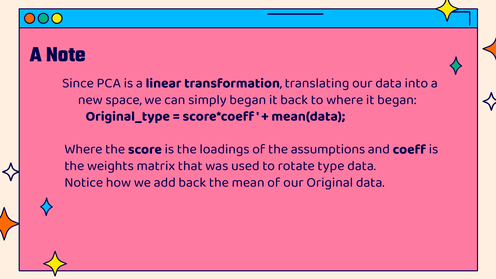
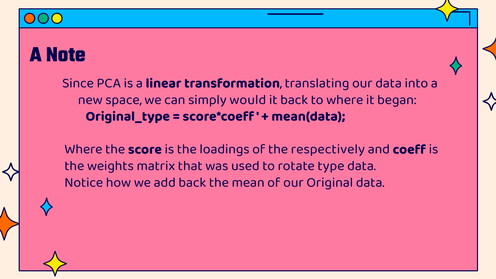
simply began: began -> would (248, 99)
assumptions: assumptions -> respectively (328, 149)
